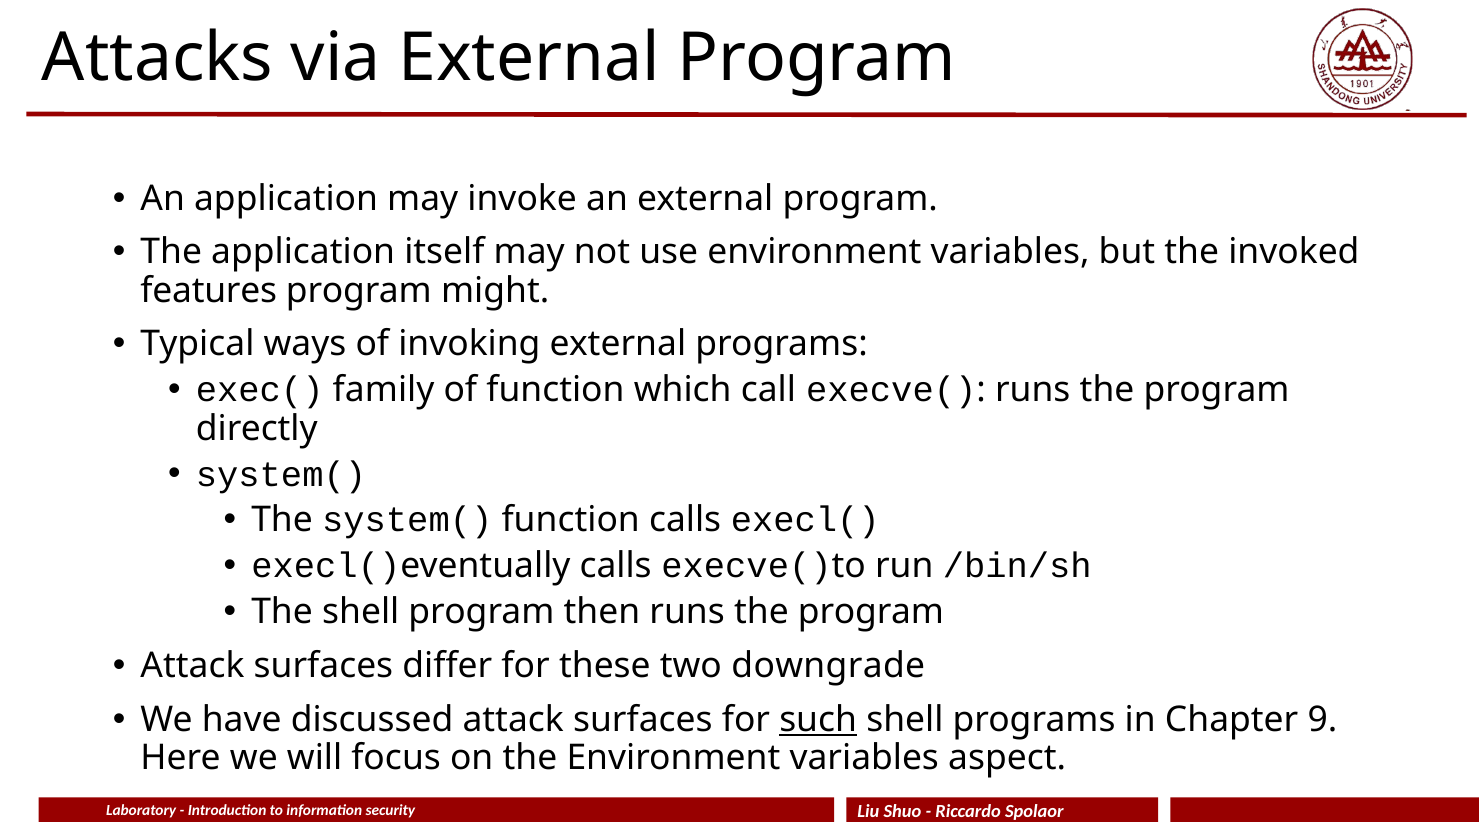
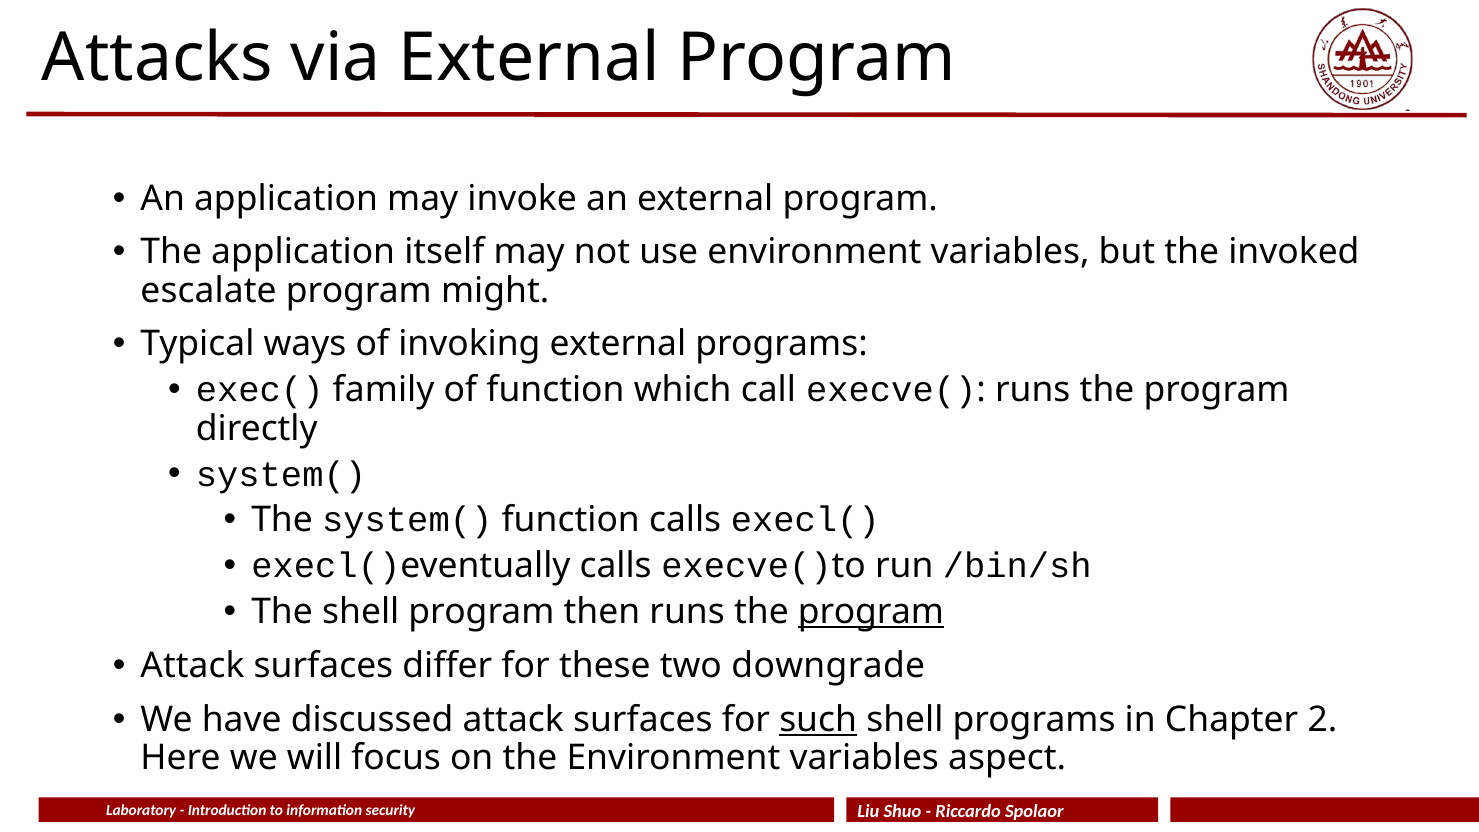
features: features -> escalate (209, 291)
program underline: none -> present (871, 612)
9: 9 -> 2 (1322, 719)
